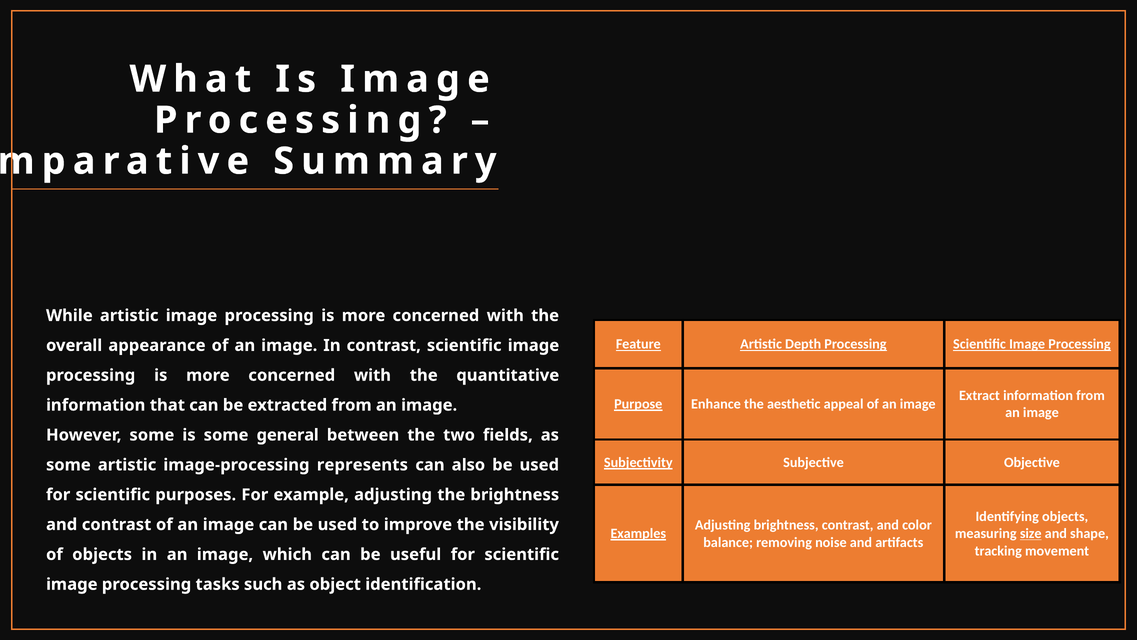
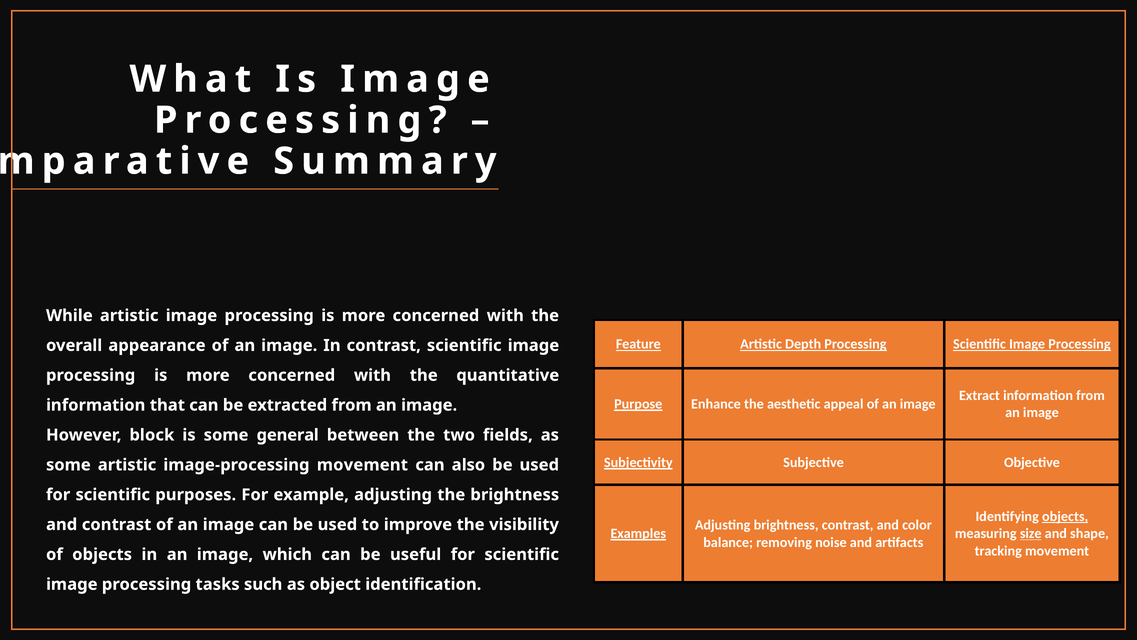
However some: some -> block (152, 435)
image-processing represents: represents -> movement (362, 465)
objects underline: none -> present (1065, 516)
